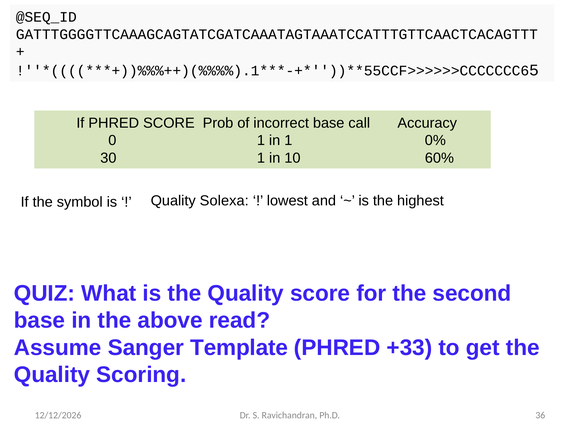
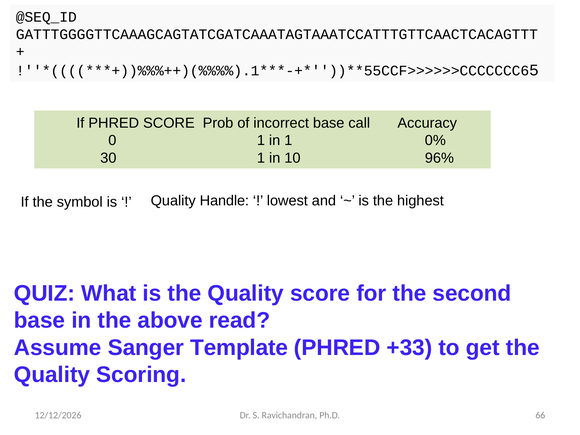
60%: 60% -> 96% (439, 158)
Solexa: Solexa -> Handle (224, 201)
36: 36 -> 66 (540, 415)
